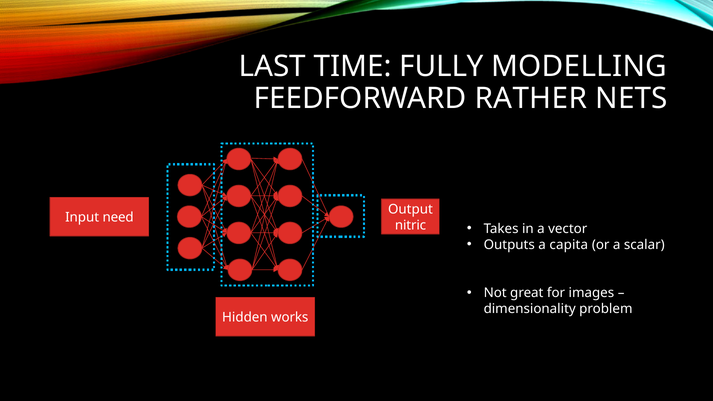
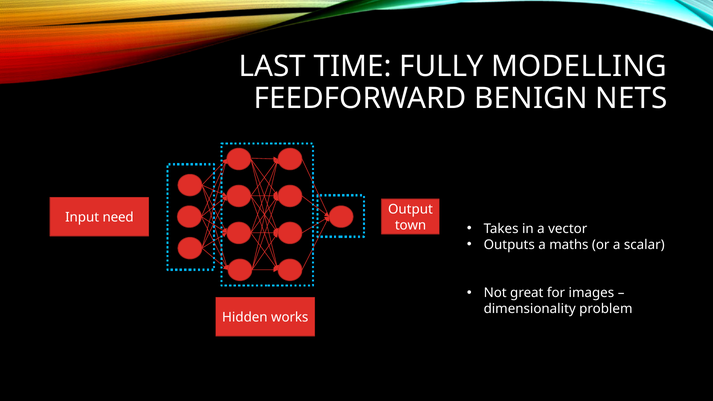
RATHER: RATHER -> BENIGN (531, 98)
nitric: nitric -> town (411, 225)
capita: capita -> maths (569, 245)
